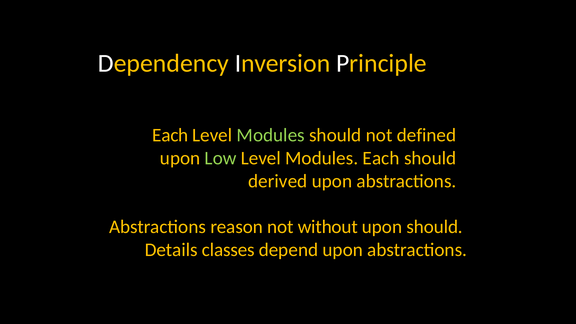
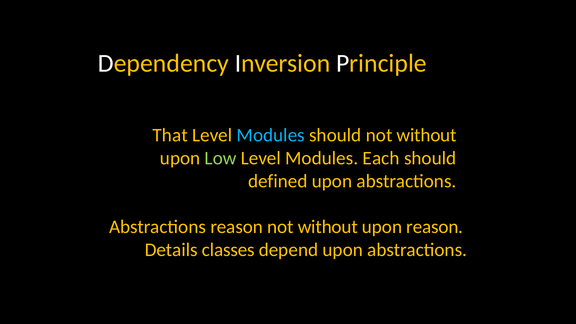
Each: Each -> That (170, 135)
Modules colour: light green -> light blue (271, 135)
should not defined: defined -> without (427, 135)
derived: derived -> defined (278, 181)
upon should: should -> reason (435, 227)
